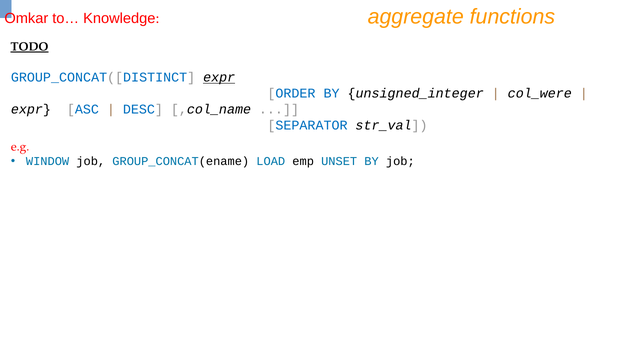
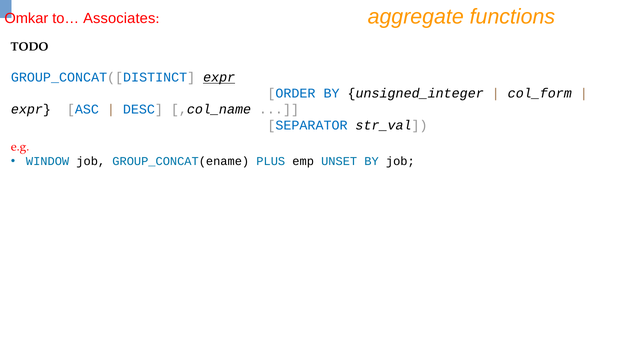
Knowledge: Knowledge -> Associates (119, 18)
TODO underline: present -> none (30, 47)
col_were: col_were -> col_form (540, 93)
LOAD: LOAD -> PLUS (271, 161)
